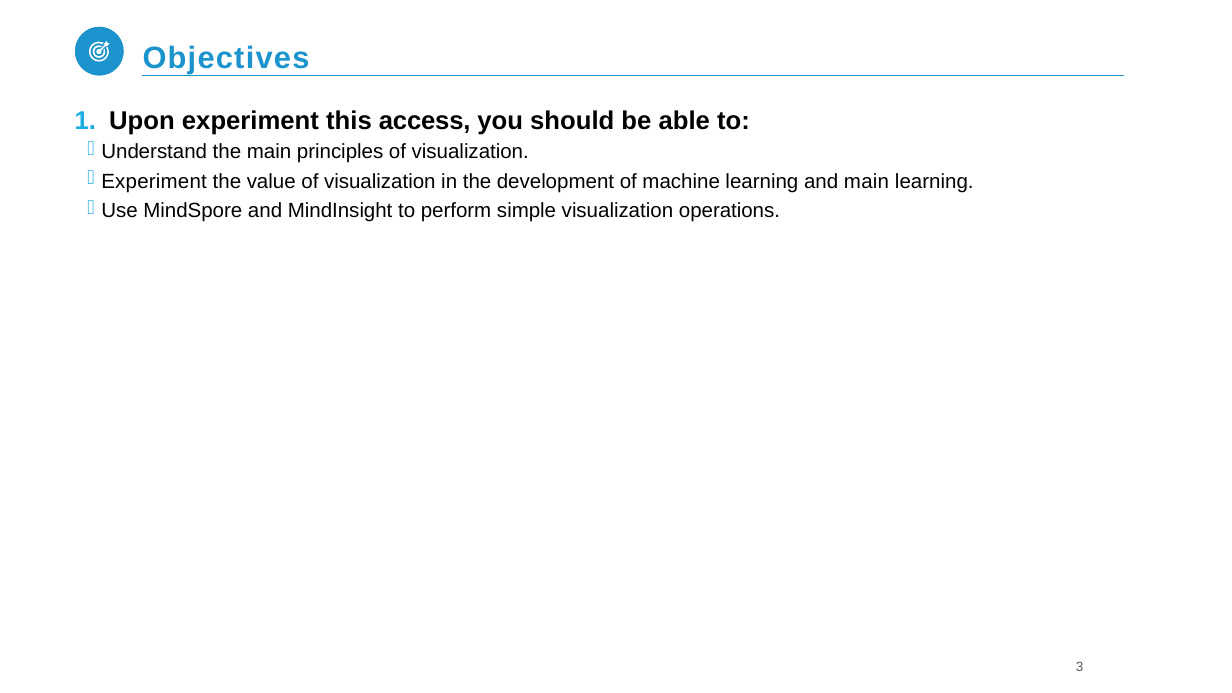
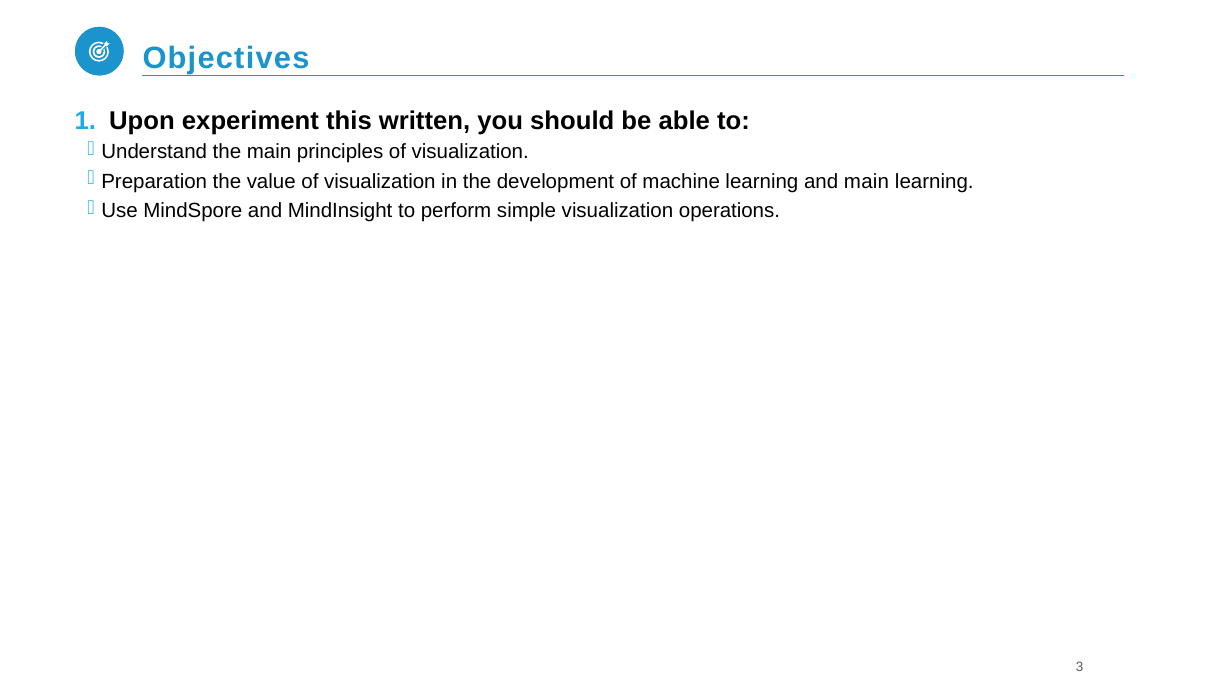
access: access -> written (425, 121)
Experiment: Experiment -> Preparation (154, 181)
